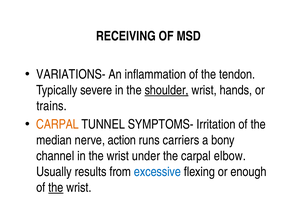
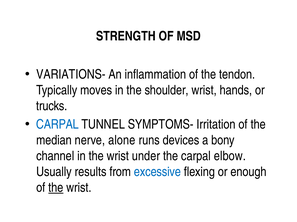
RECEIVING: RECEIVING -> STRENGTH (126, 36)
severe: severe -> moves (96, 90)
shoulder underline: present -> none (167, 90)
trains: trains -> trucks (52, 106)
CARPAL colour: orange -> blue (57, 125)
action: action -> alone (122, 141)
carriers: carriers -> devices (181, 141)
